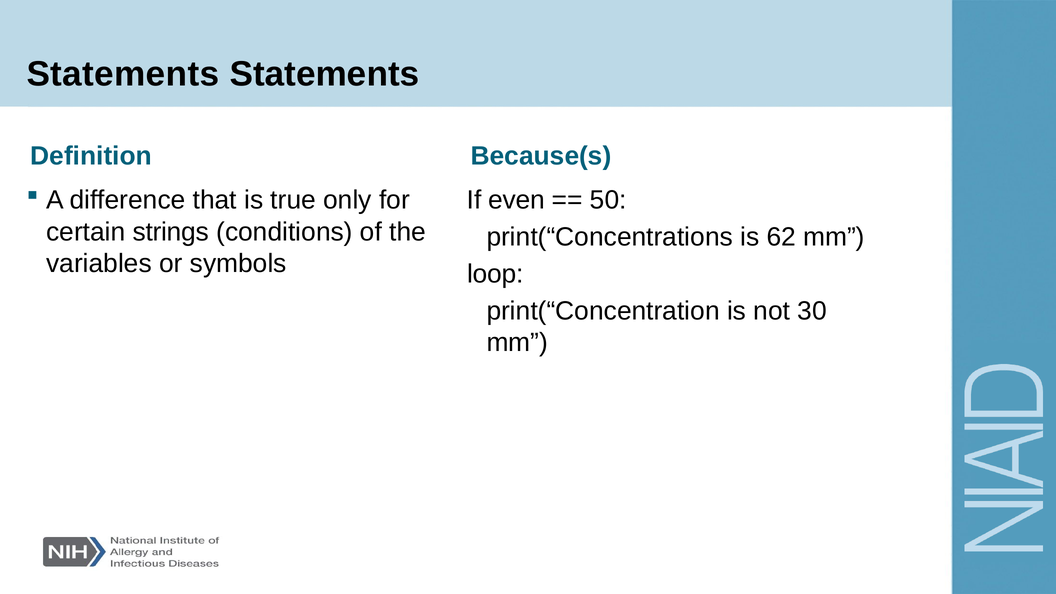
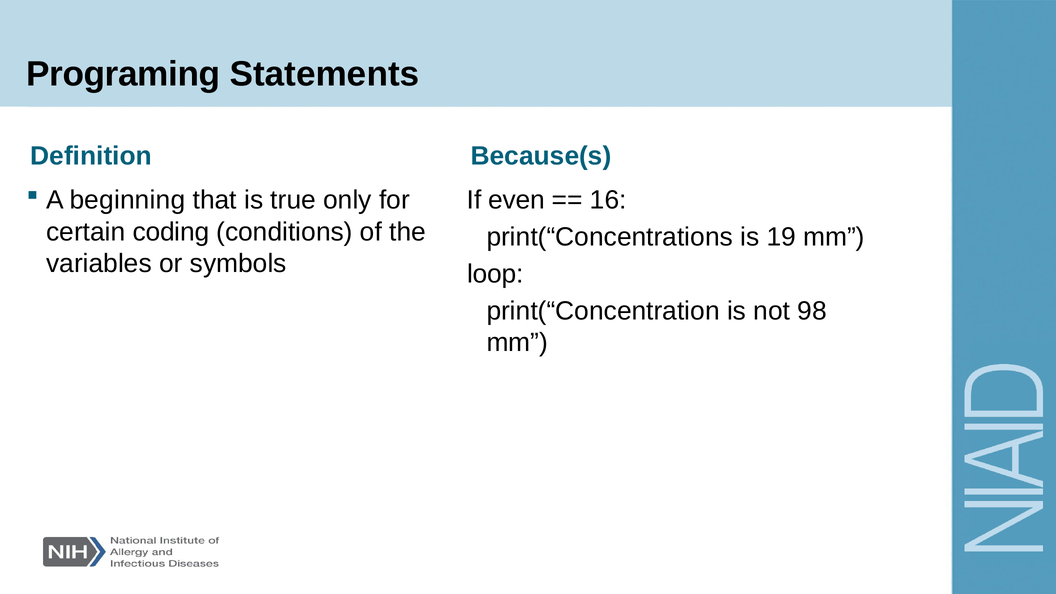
Statements: Statements -> Programing (123, 74)
difference: difference -> beginning (127, 200)
50: 50 -> 16 (608, 200)
strings: strings -> coding (171, 232)
62: 62 -> 19 (781, 237)
30: 30 -> 98 (812, 311)
